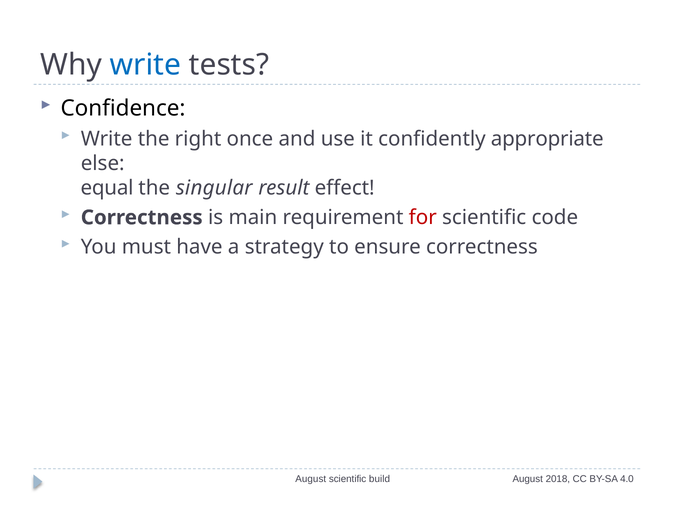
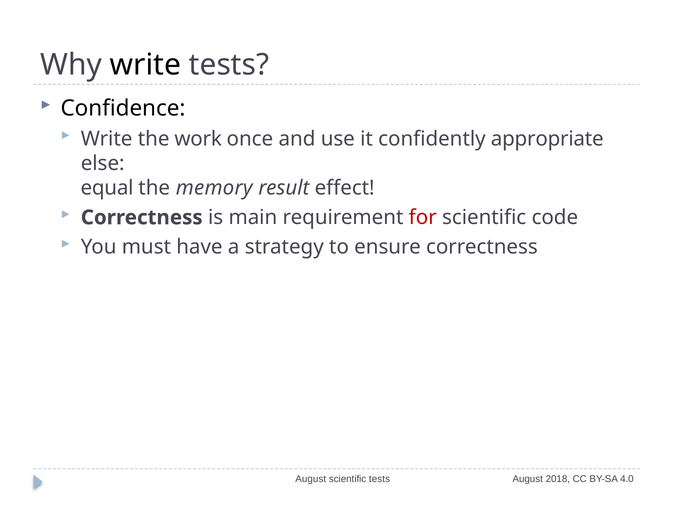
write colour: blue -> black (145, 65)
right: right -> work (198, 139)
singular: singular -> memory (214, 188)
scientific build: build -> tests (380, 478)
